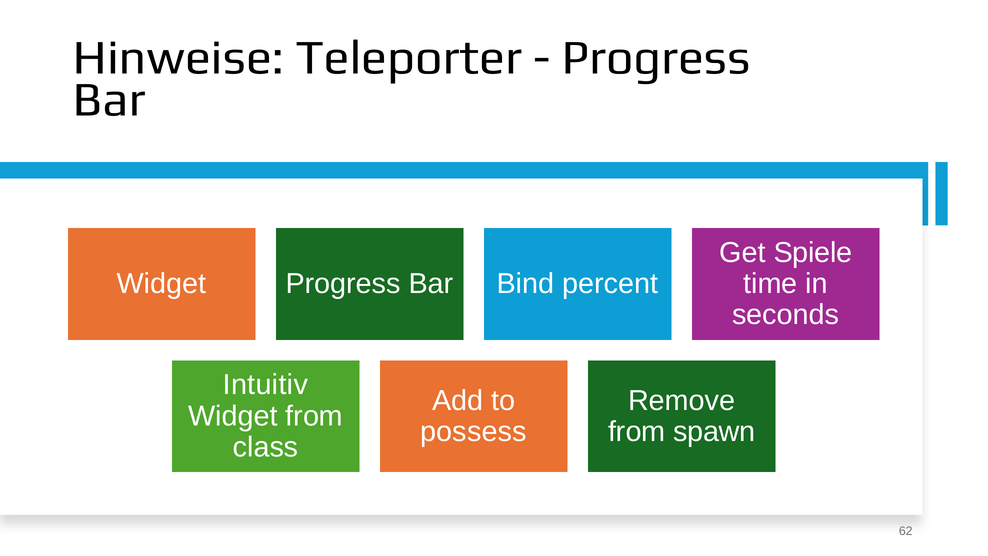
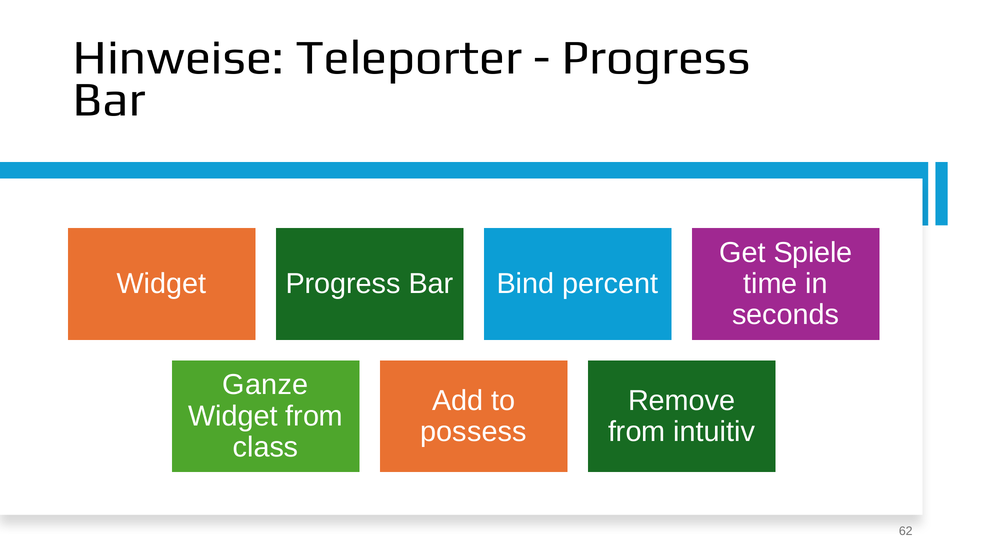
Intuitiv: Intuitiv -> Ganze (265, 385)
spawn: spawn -> intuitiv (714, 431)
